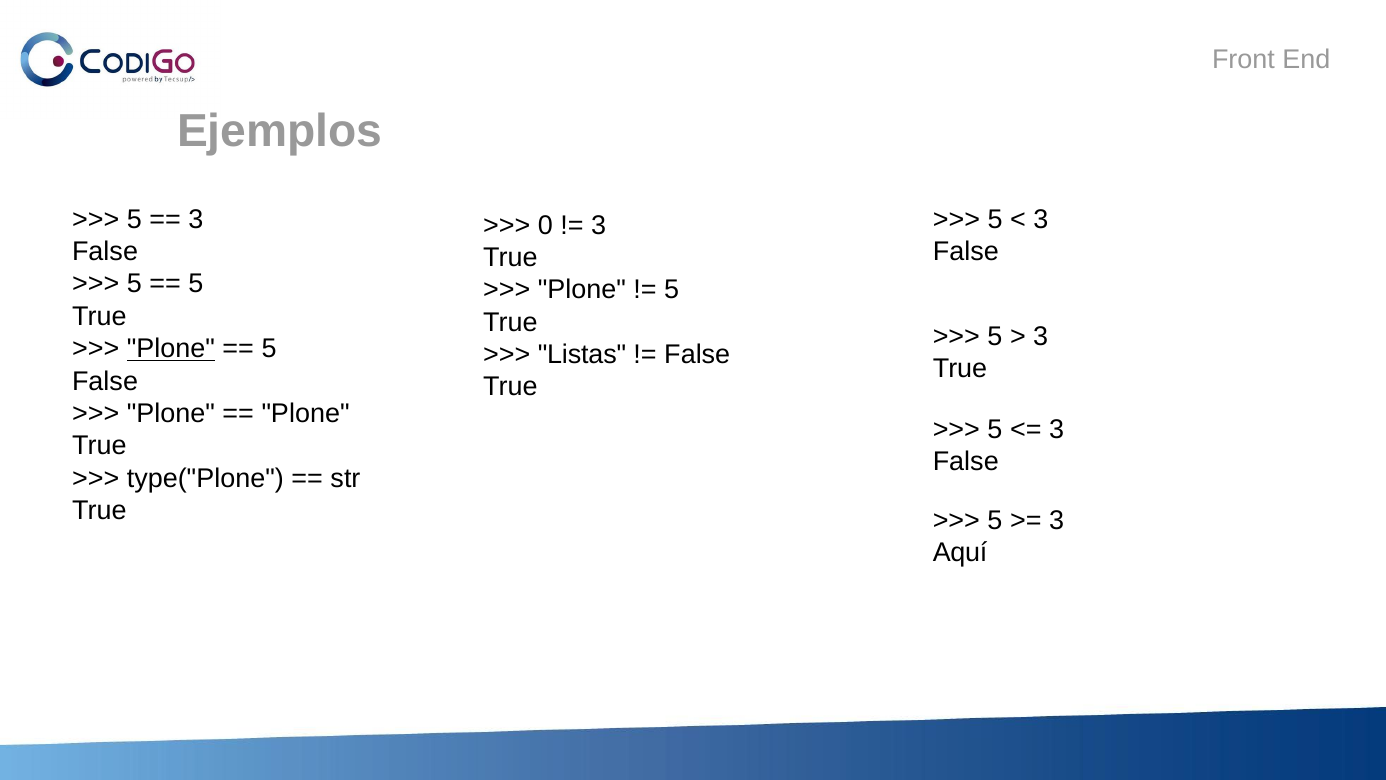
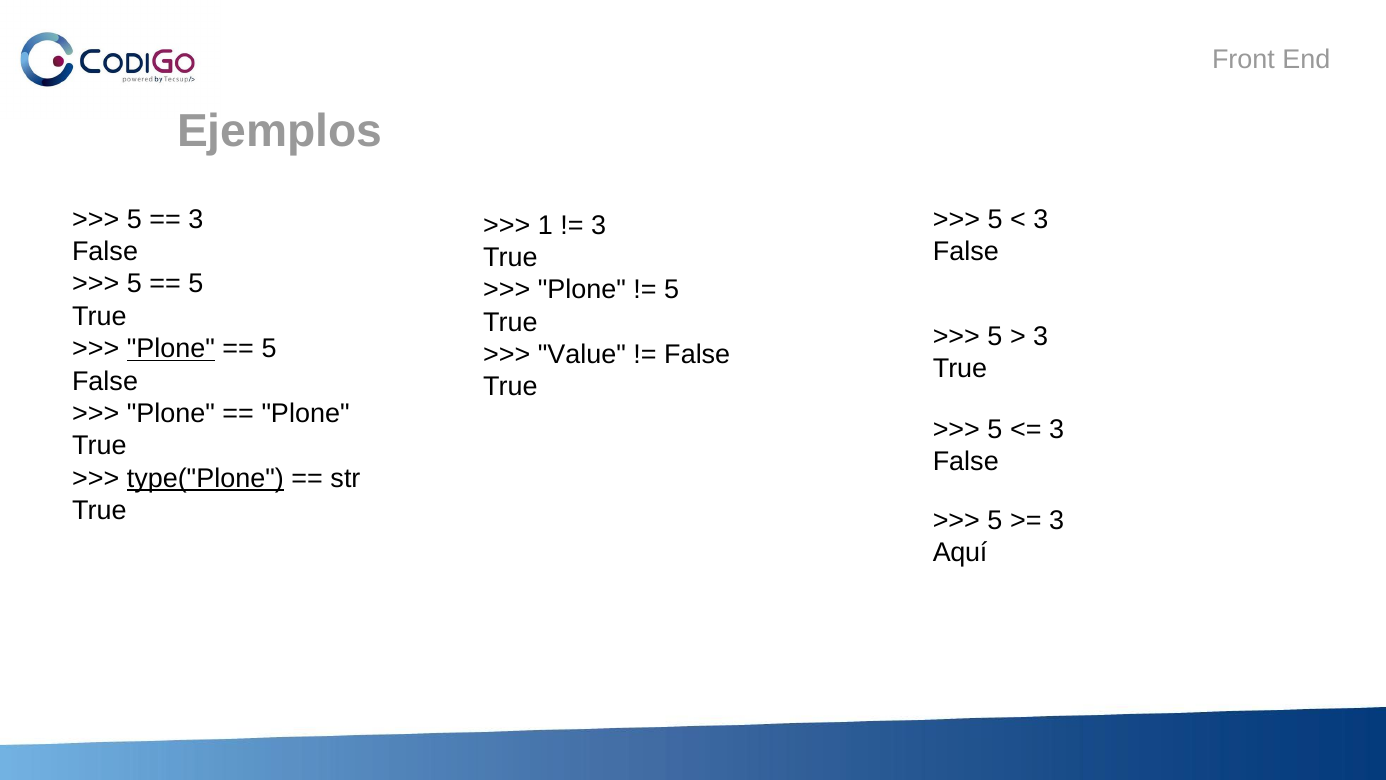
0: 0 -> 1 (545, 225)
Listas: Listas -> Value (582, 354)
type("Plone underline: none -> present (205, 478)
